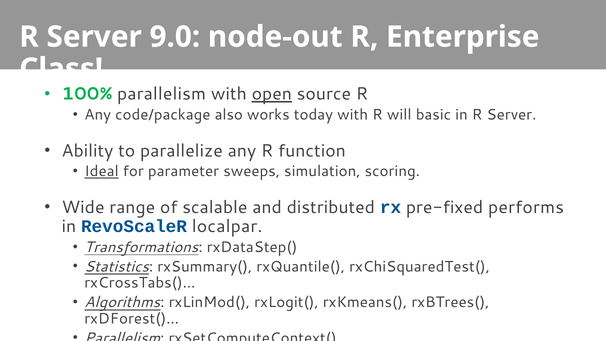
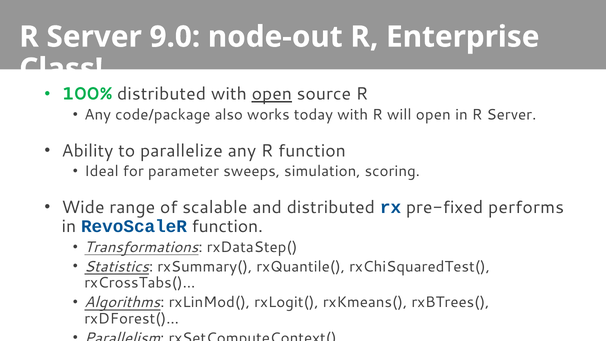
100% parallelism: parallelism -> distributed (162, 94)
will basic: basic -> open (433, 115)
Ideal underline: present -> none (102, 171)
RevoScaleR localpar: localpar -> function (227, 226)
